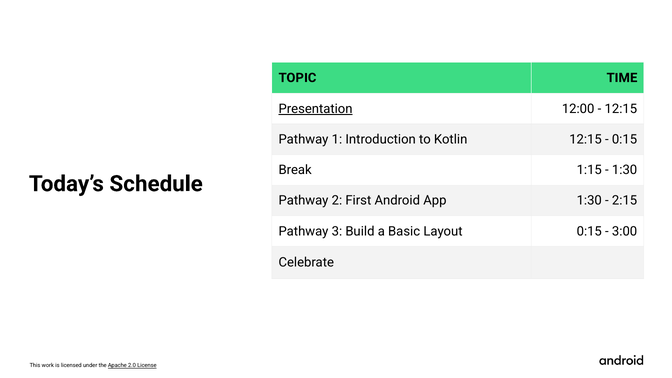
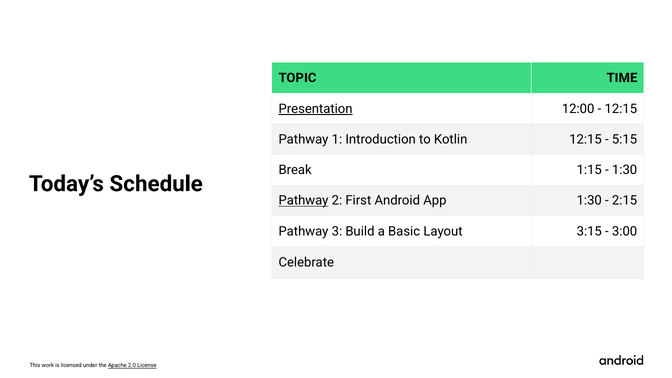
0:15: 0:15 -> 5:15 (625, 139)
Pathway underline: none -> present (303, 201)
Layout 0:15: 0:15 -> 3:15 (589, 231)
